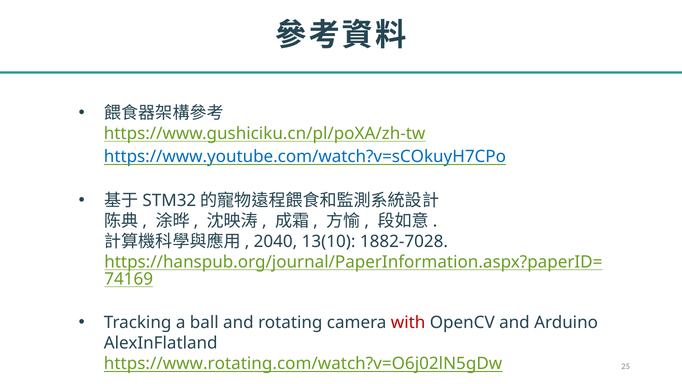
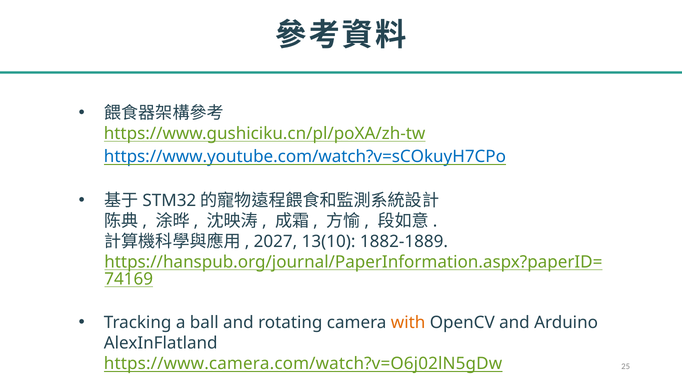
2040: 2040 -> 2027 (276, 241)
1882-7028: 1882-7028 -> 1882-1889 (404, 241)
with colour: red -> orange (408, 322)
https://www.rotating.com/watch?v=O6j02lN5gDw: https://www.rotating.com/watch?v=O6j02lN5gDw -> https://www.camera.com/watch?v=O6j02lN5gDw (303, 363)
